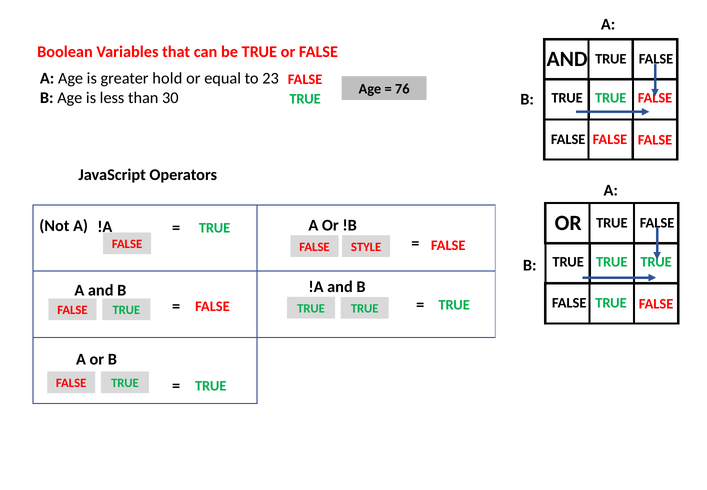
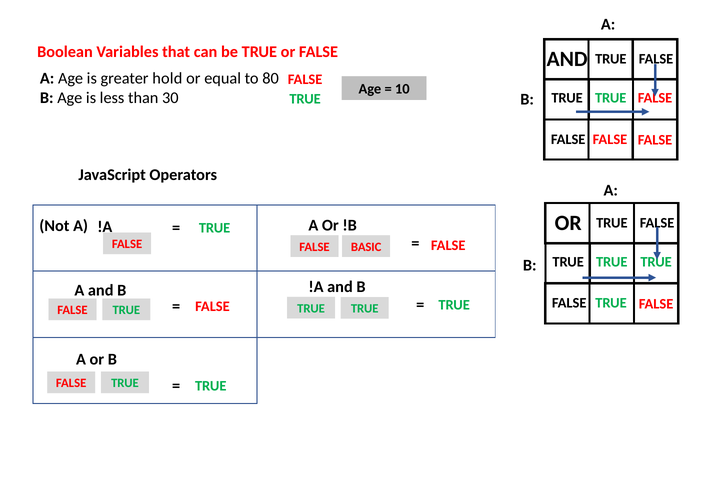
23: 23 -> 80 (271, 78)
76: 76 -> 10 (402, 89)
STYLE: STYLE -> BASIC (366, 247)
